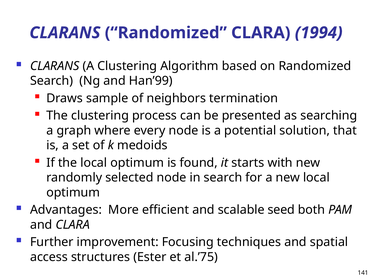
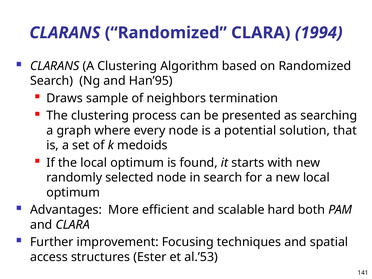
Han’99: Han’99 -> Han’95 (151, 81)
seed: seed -> hard (281, 210)
al.’75: al.’75 -> al.’53 (201, 257)
